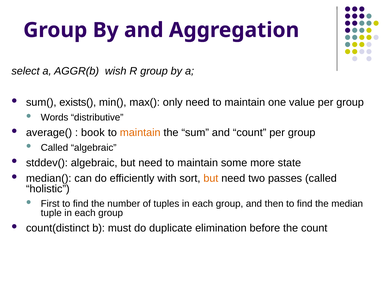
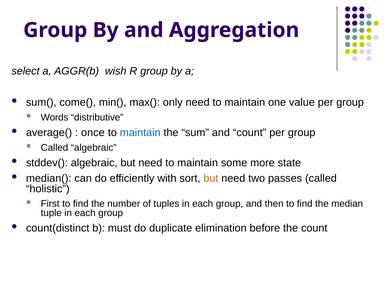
exists(: exists( -> come( (78, 103)
book: book -> once (93, 133)
maintain colour: orange -> blue (140, 133)
